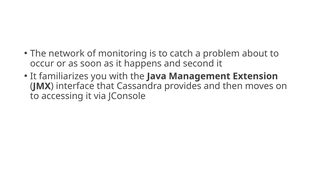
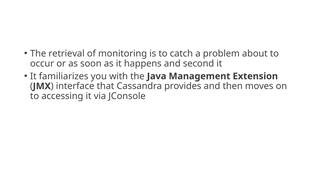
network: network -> retrieval (67, 54)
